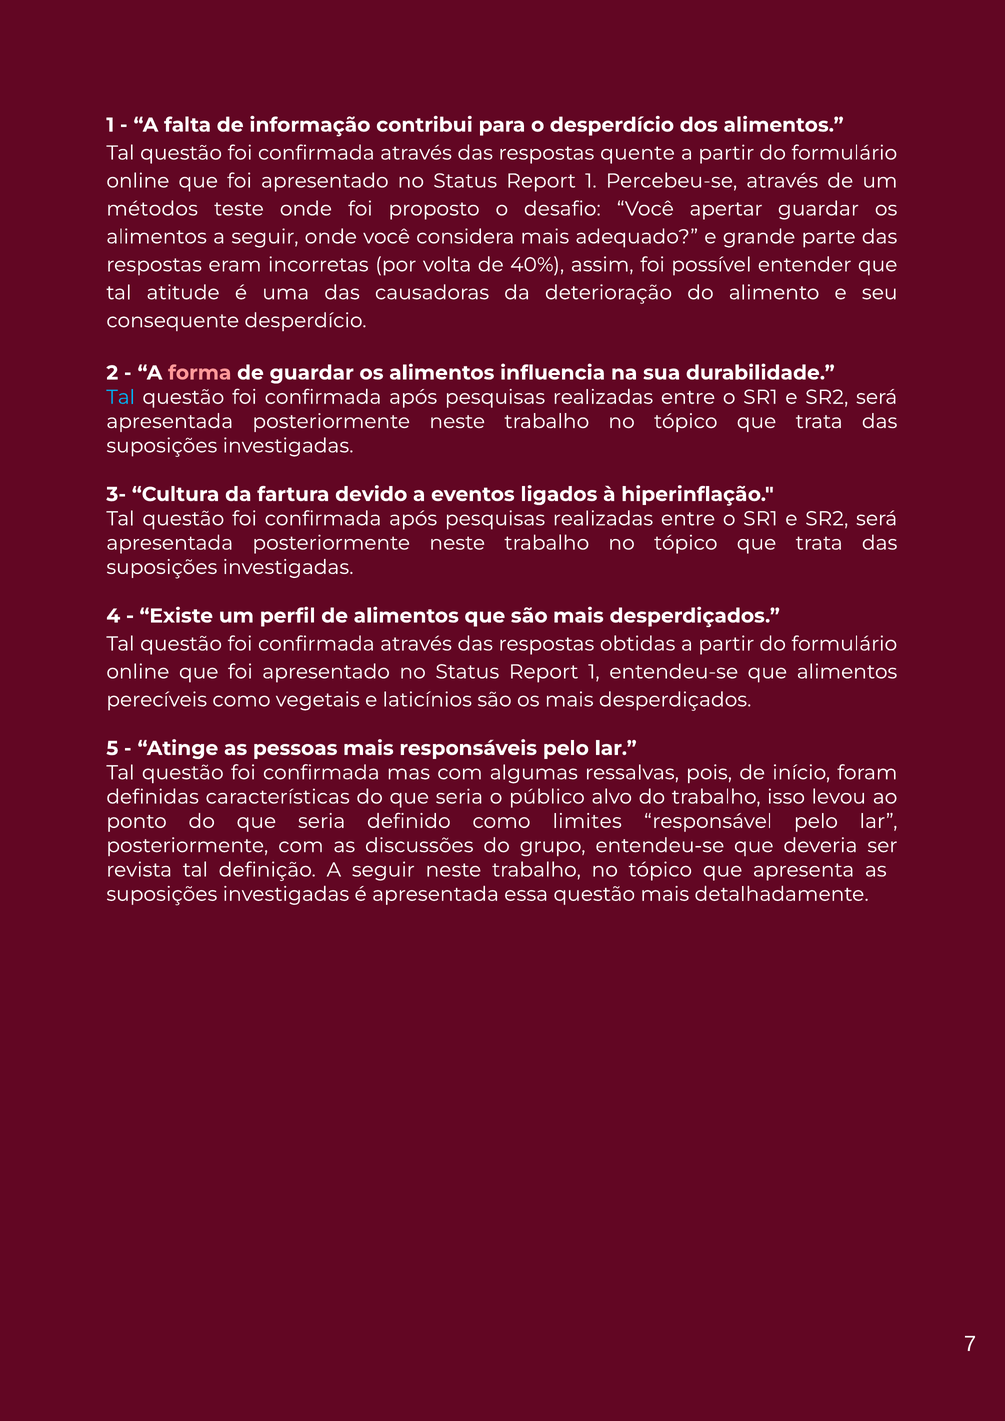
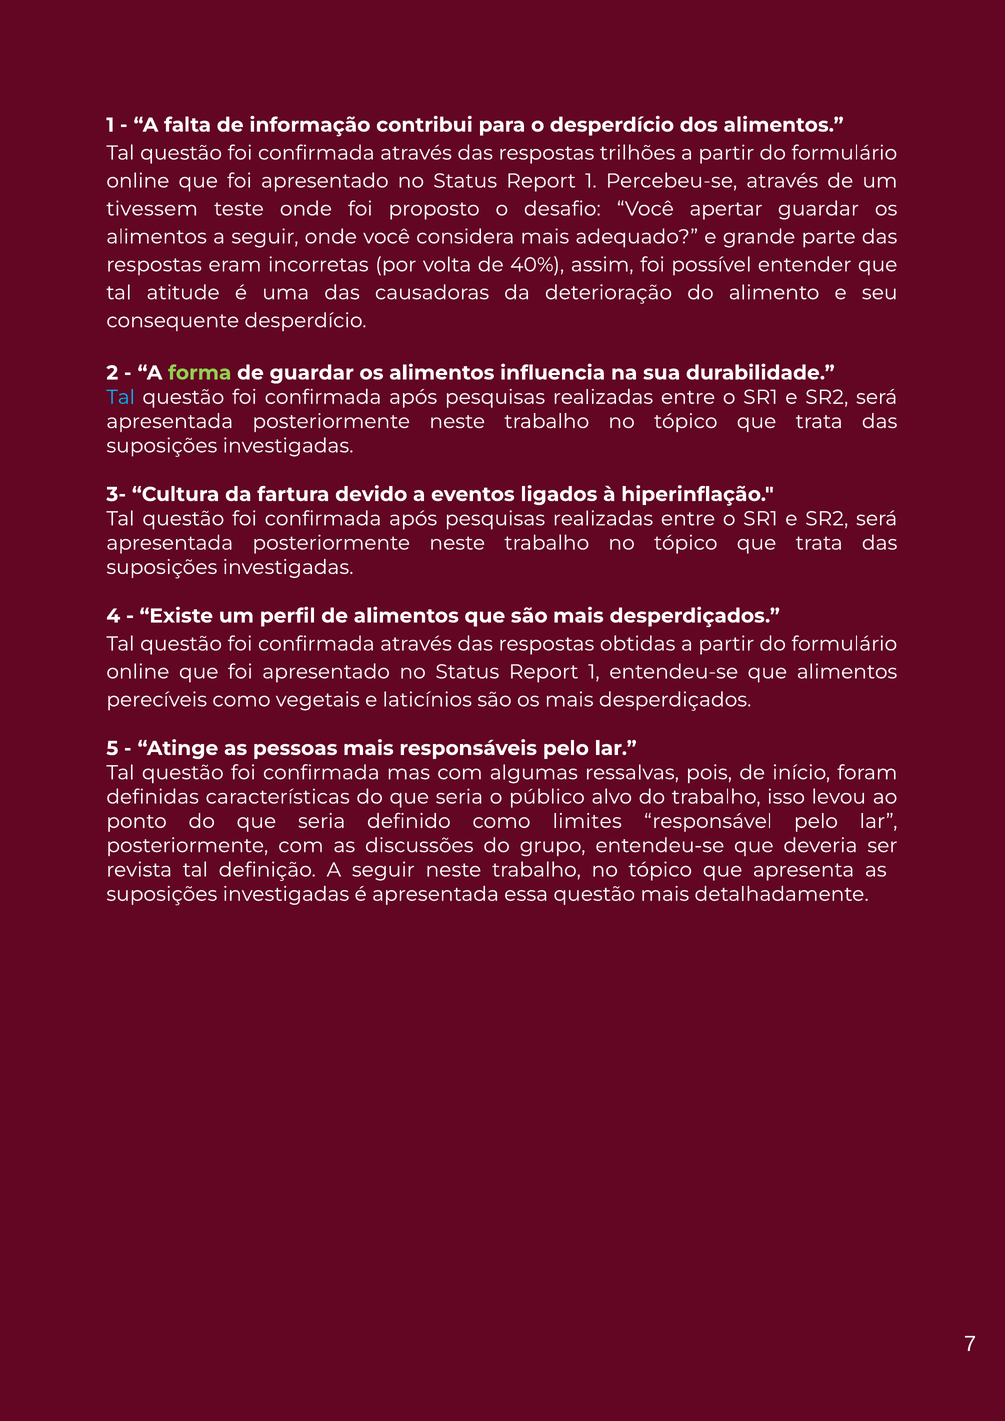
quente: quente -> trilhões (638, 153)
métodos: métodos -> tivessem (152, 209)
forma colour: pink -> light green (200, 373)
